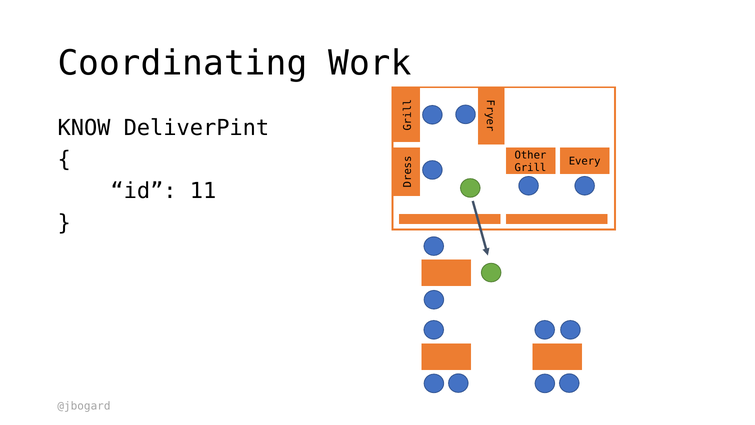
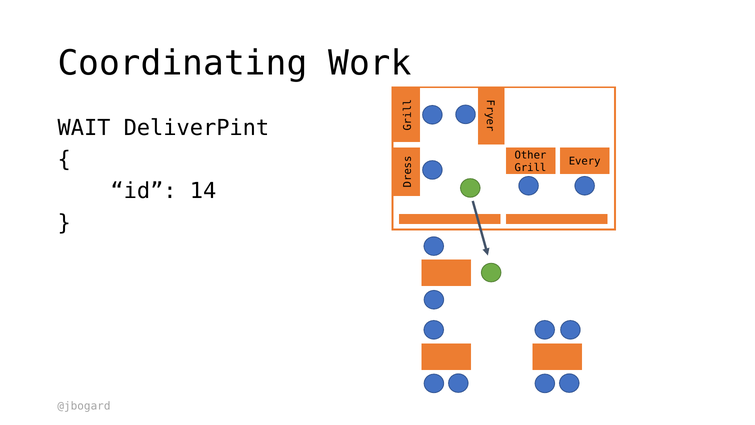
KNOW: KNOW -> WAIT (84, 128)
11: 11 -> 14 (203, 191)
